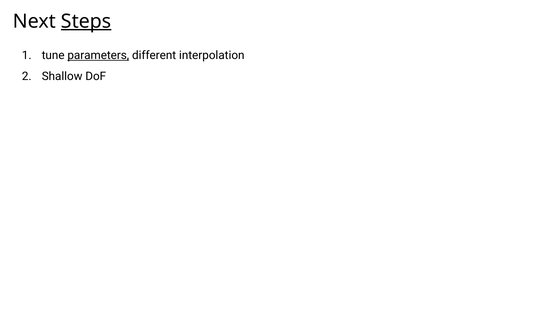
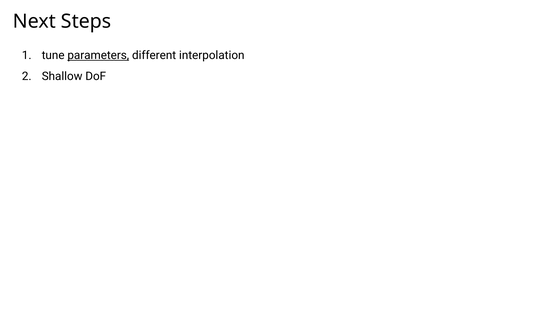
Steps underline: present -> none (86, 21)
